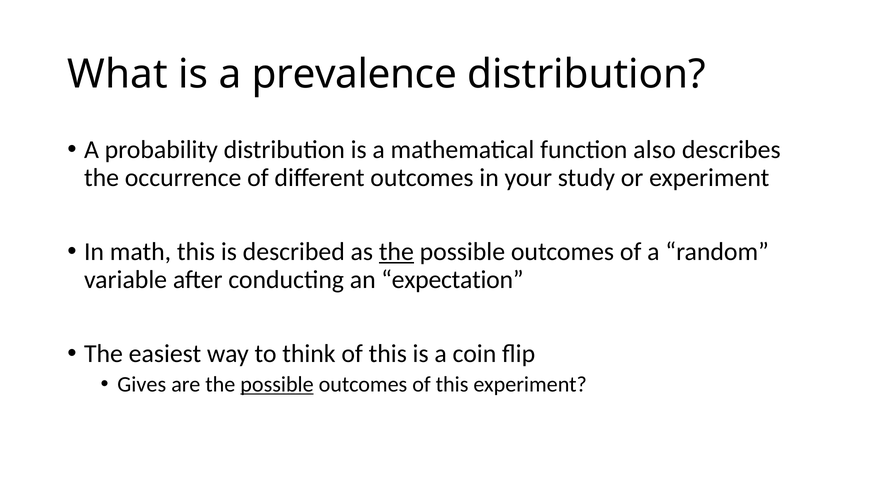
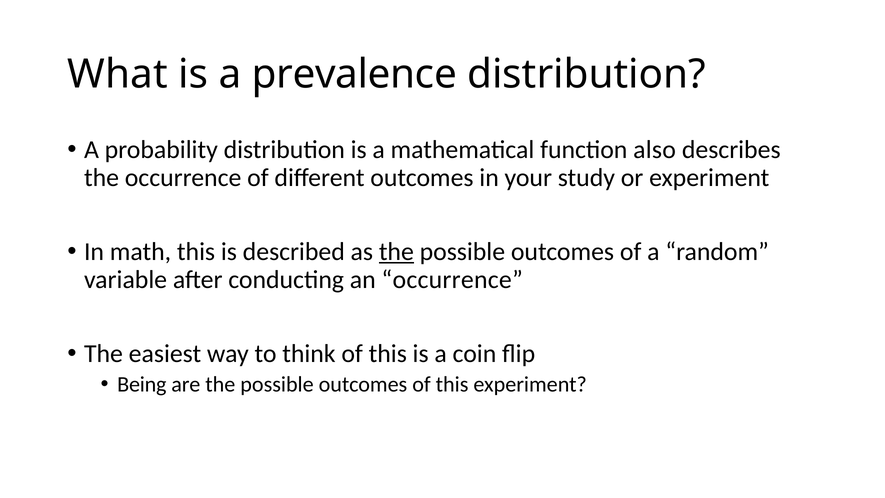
an expectation: expectation -> occurrence (452, 280)
Gives: Gives -> Being (142, 384)
possible underline: present -> none (277, 384)
